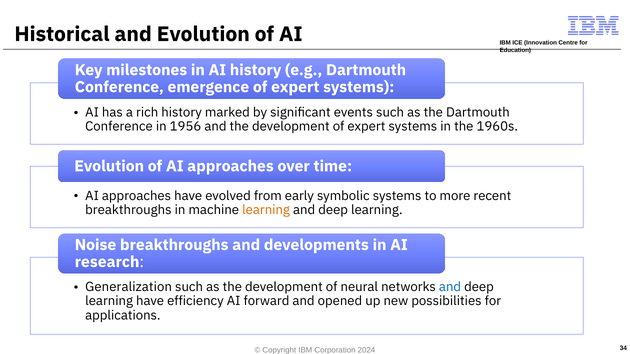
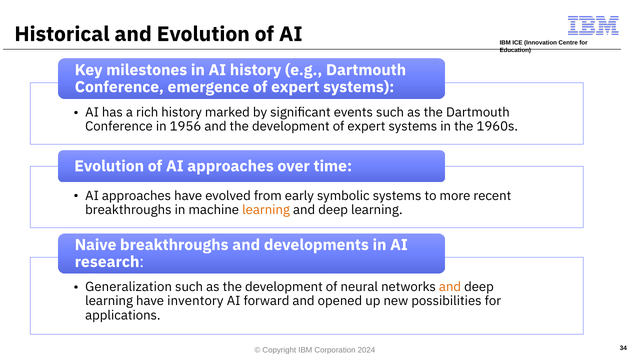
Noise: Noise -> Naive (96, 245)
and colour: blue -> orange (450, 287)
efficiency: efficiency -> inventory (195, 301)
